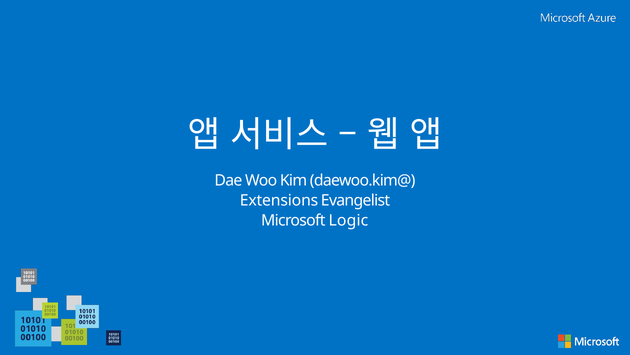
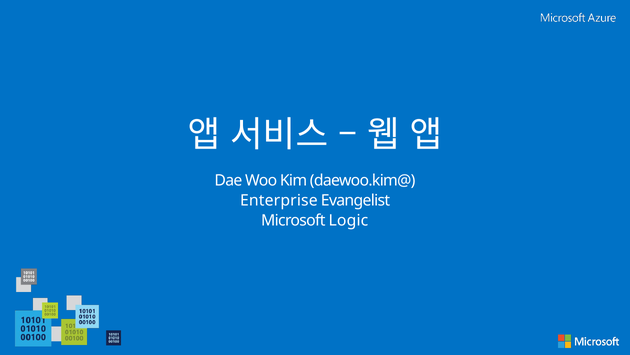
Extensions: Extensions -> Enterprise (279, 200)
